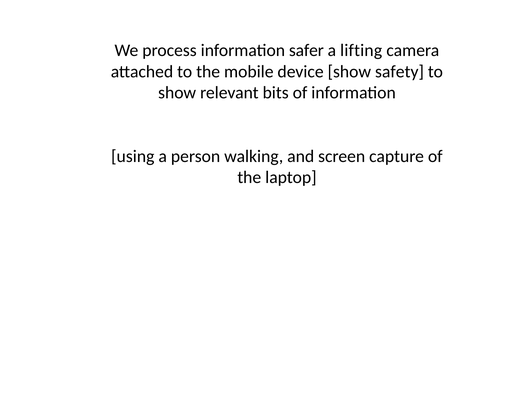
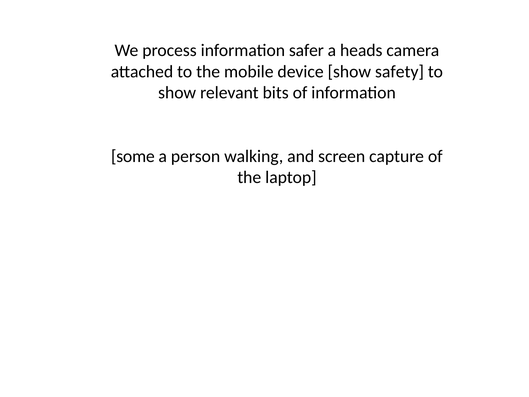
lifting: lifting -> heads (361, 50)
using: using -> some (133, 156)
